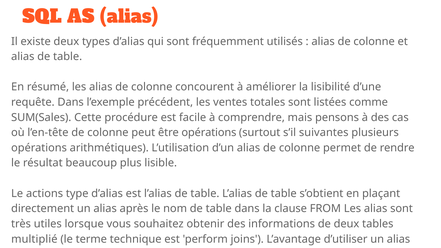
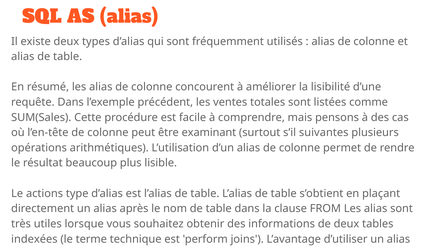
être opérations: opérations -> examinant (209, 133)
multiplié: multiplié -> indexées (34, 239)
